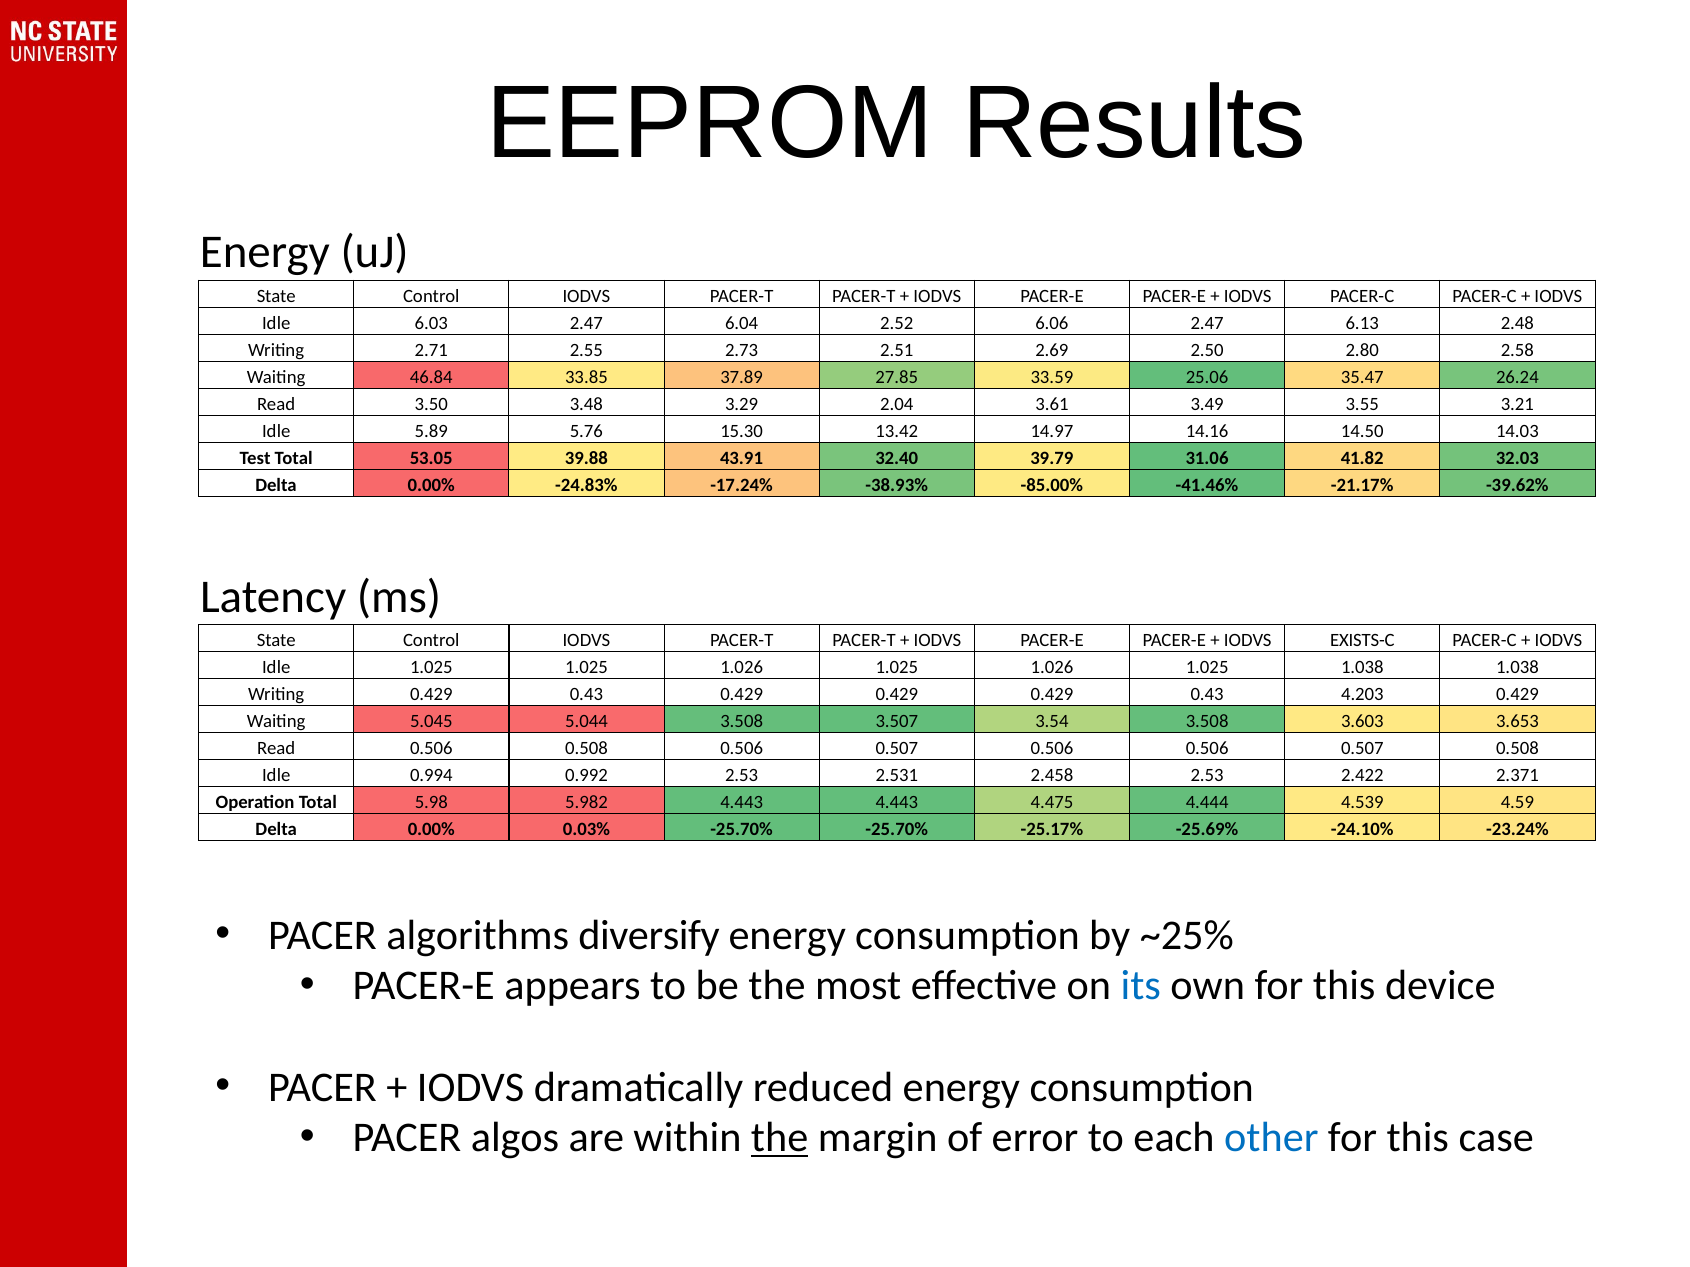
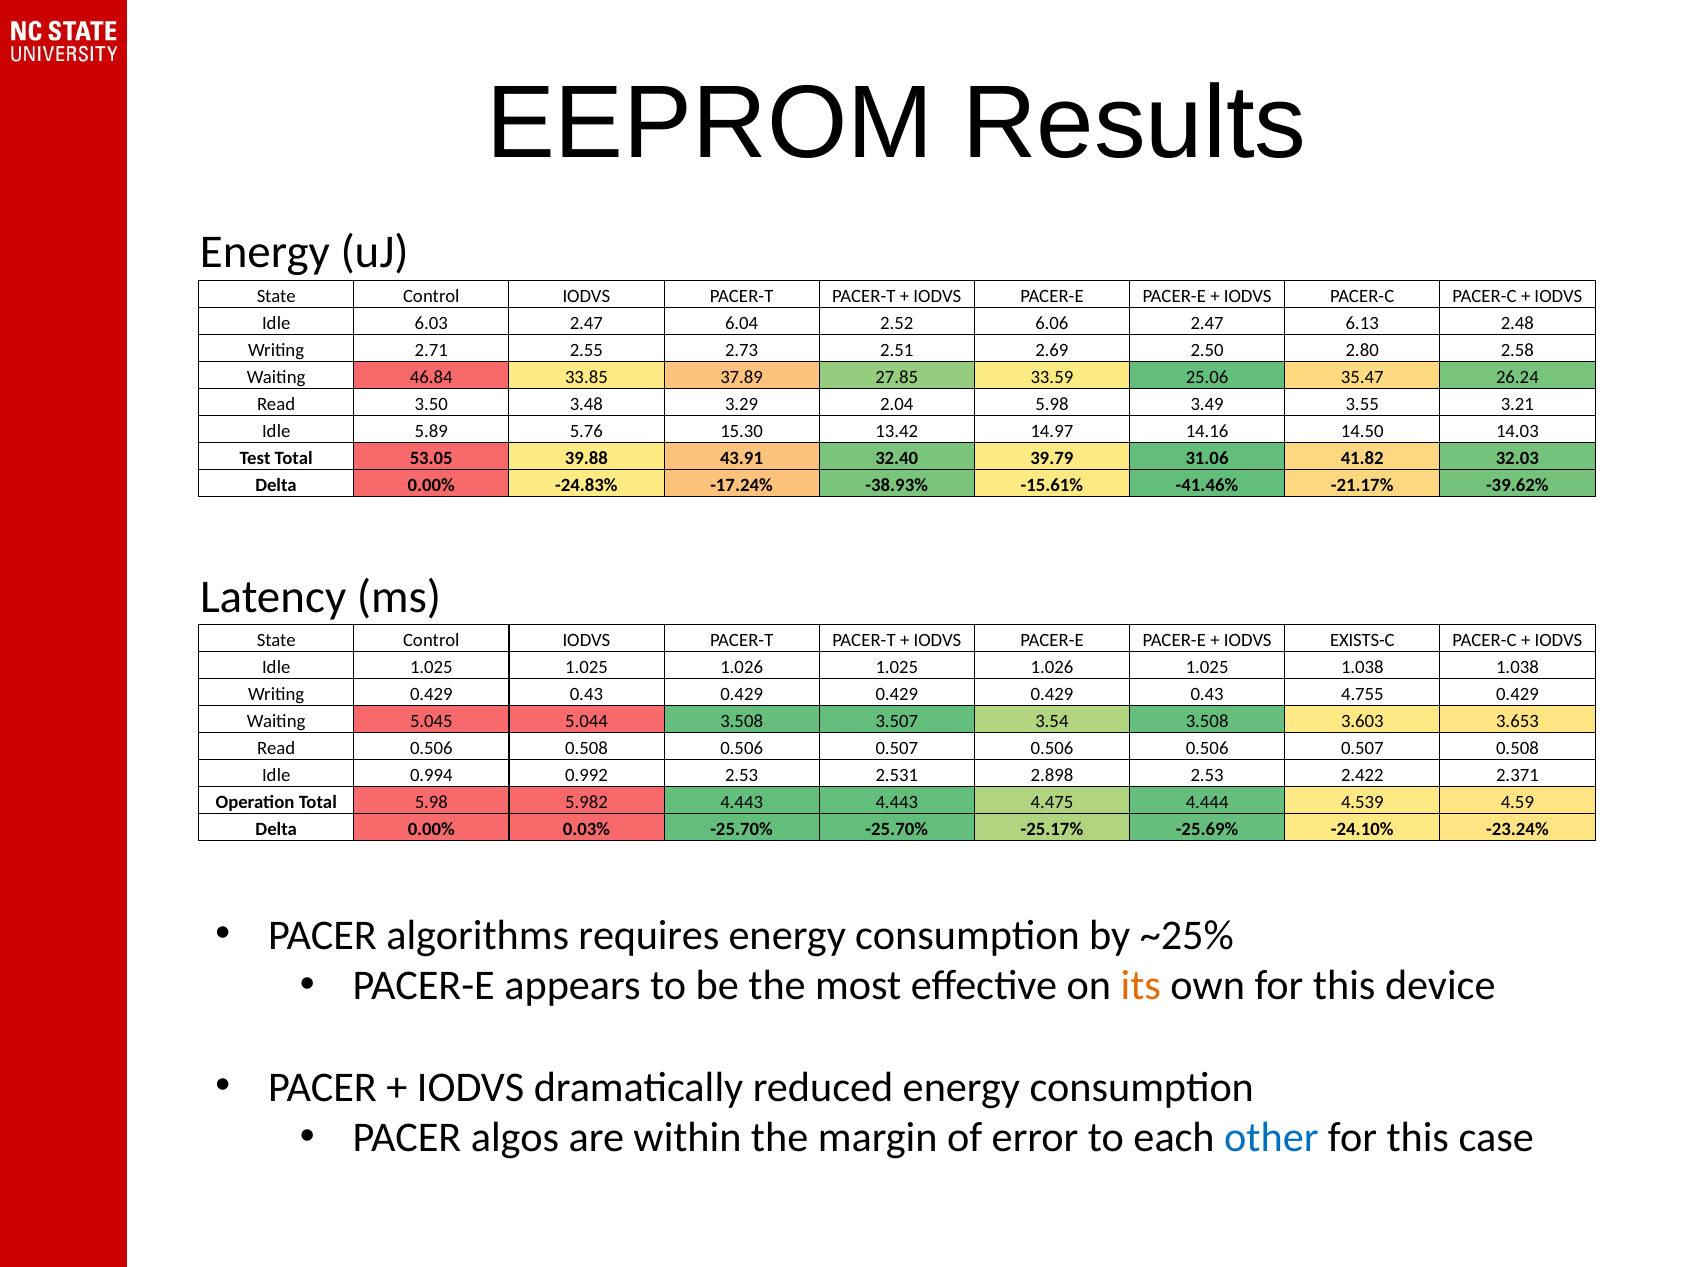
2.04 3.61: 3.61 -> 5.98 (1052, 404)
-85.00%: -85.00% -> -15.61% (1052, 485)
4.203: 4.203 -> 4.755 (1362, 695)
2.458: 2.458 -> 2.898 (1052, 776)
diversify: diversify -> requires (649, 936)
its colour: blue -> orange (1141, 986)
the underline: present -> none (780, 1138)
